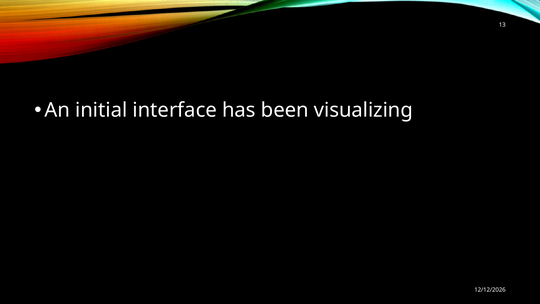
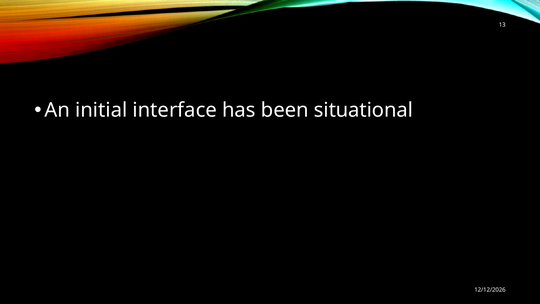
visualizing: visualizing -> situational (363, 110)
